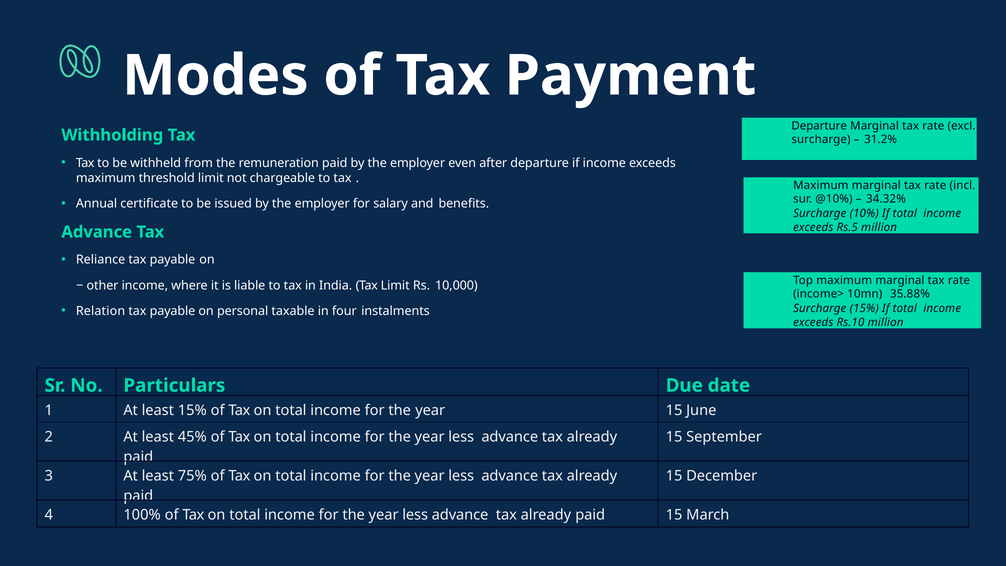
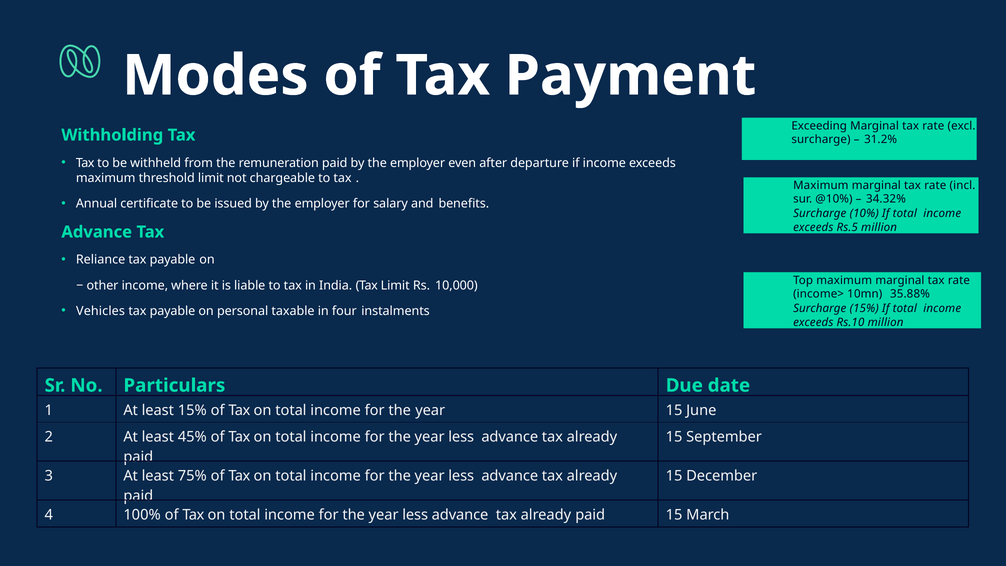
Departure: Departure -> Exceeding (819, 126)
Relation: Relation -> Vehicles (101, 311)
